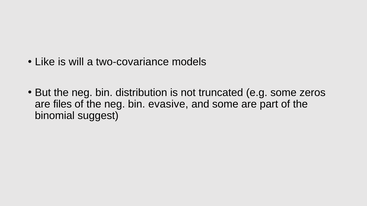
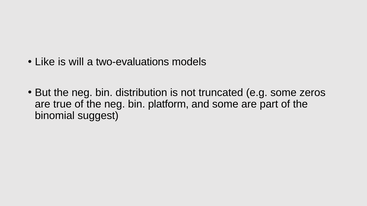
two-covariance: two-covariance -> two-evaluations (132, 62)
files: files -> true (62, 104)
evasive: evasive -> platform (168, 104)
